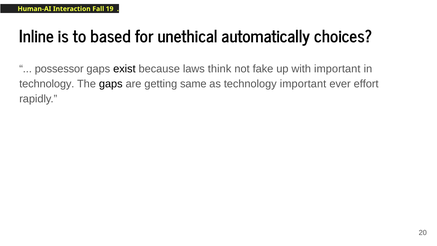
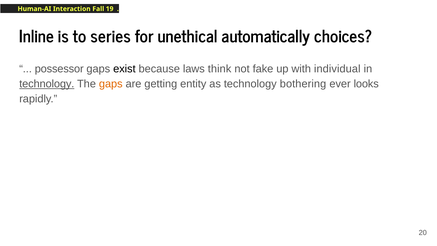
based: based -> series (111, 37)
with important: important -> individual (337, 69)
technology underline: none -> present (47, 84)
gaps colour: black -> orange (111, 84)
same: same -> entity (193, 84)
technology important: important -> bothering (303, 84)
effort: effort -> looks (366, 84)
